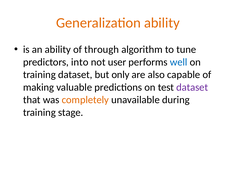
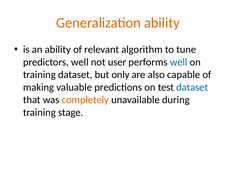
through: through -> relevant (102, 50)
predictors into: into -> well (80, 62)
dataset colour: purple -> blue (192, 87)
